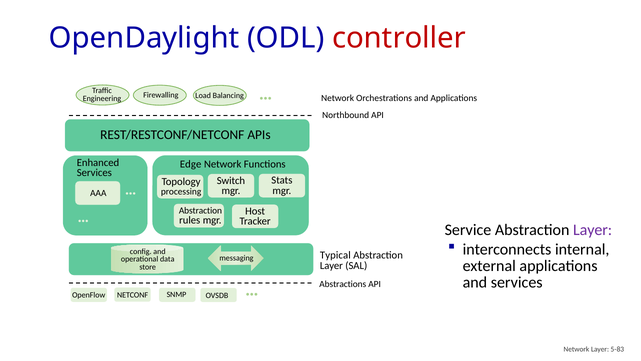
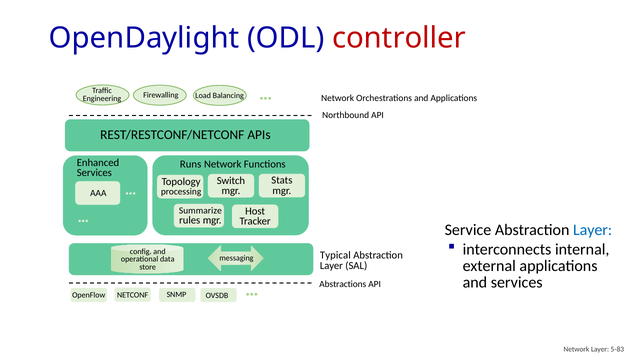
Edge: Edge -> Runs (191, 164)
Abstraction: Abstraction -> Summarize (200, 211)
Layer colour: purple -> blue (593, 230)
